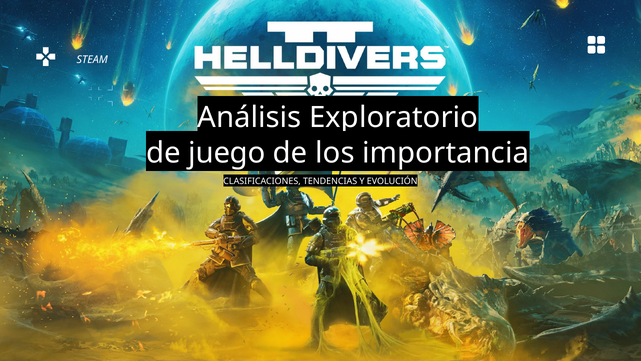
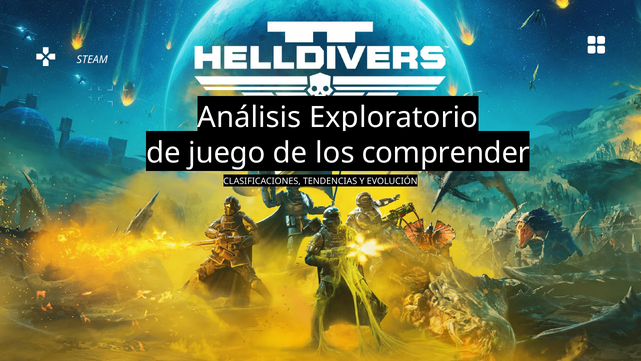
importancia: importancia -> comprender (446, 153)
